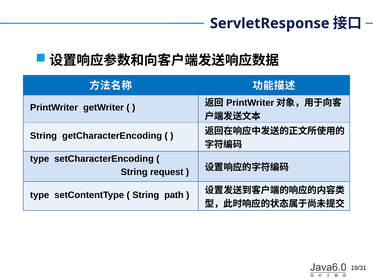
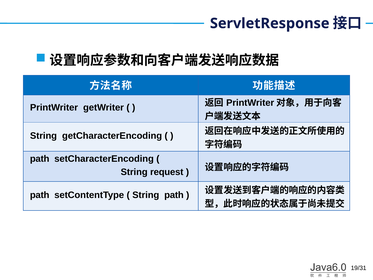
type: type -> path (40, 159)
type: type -> path (40, 195)
